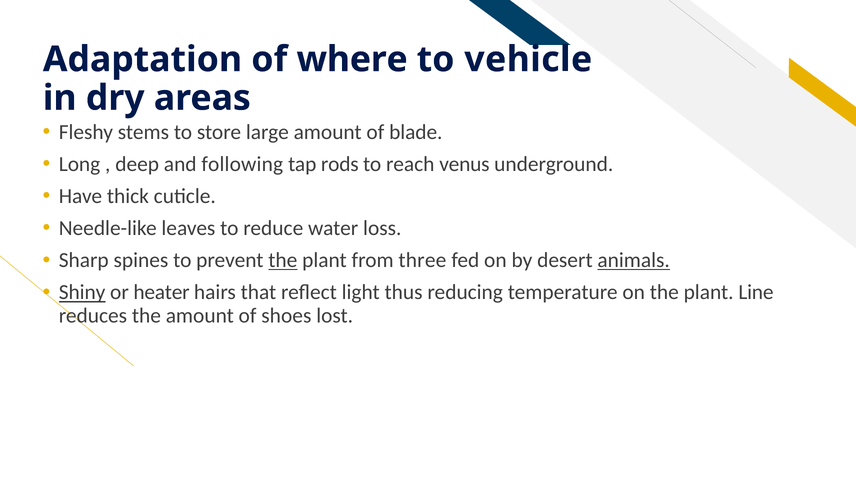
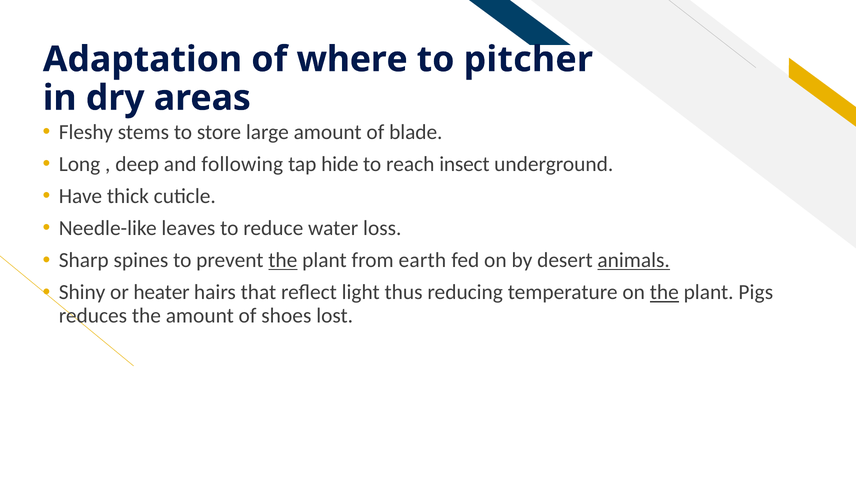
vehicle: vehicle -> pitcher (528, 59)
rods: rods -> hide (340, 164)
venus: venus -> insect (464, 164)
three: three -> earth (422, 260)
Shiny underline: present -> none (82, 292)
the underline: none -> present (664, 292)
Line: Line -> Pigs (756, 292)
